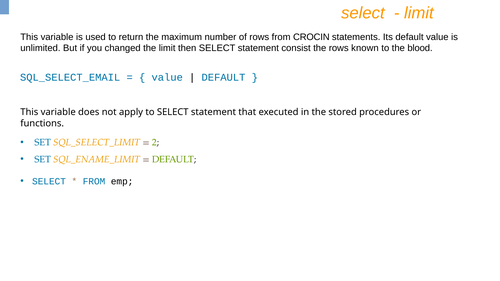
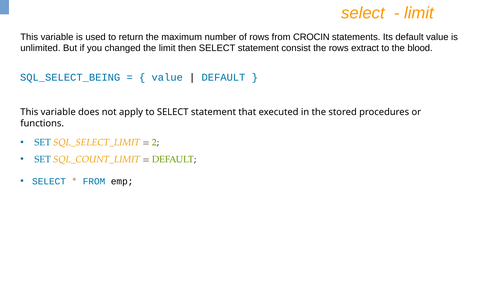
known: known -> extract (365, 48)
SQL_SELECT_EMAIL: SQL_SELECT_EMAIL -> SQL_SELECT_BEING (70, 77)
SQL_ENAME_LIMIT: SQL_ENAME_LIMIT -> SQL_COUNT_LIMIT (97, 159)
